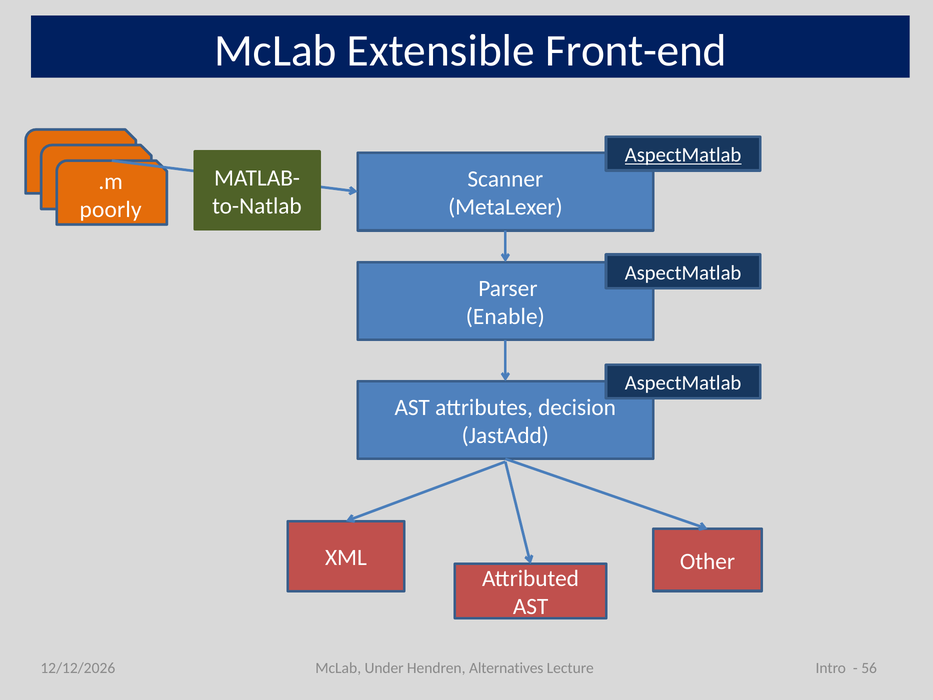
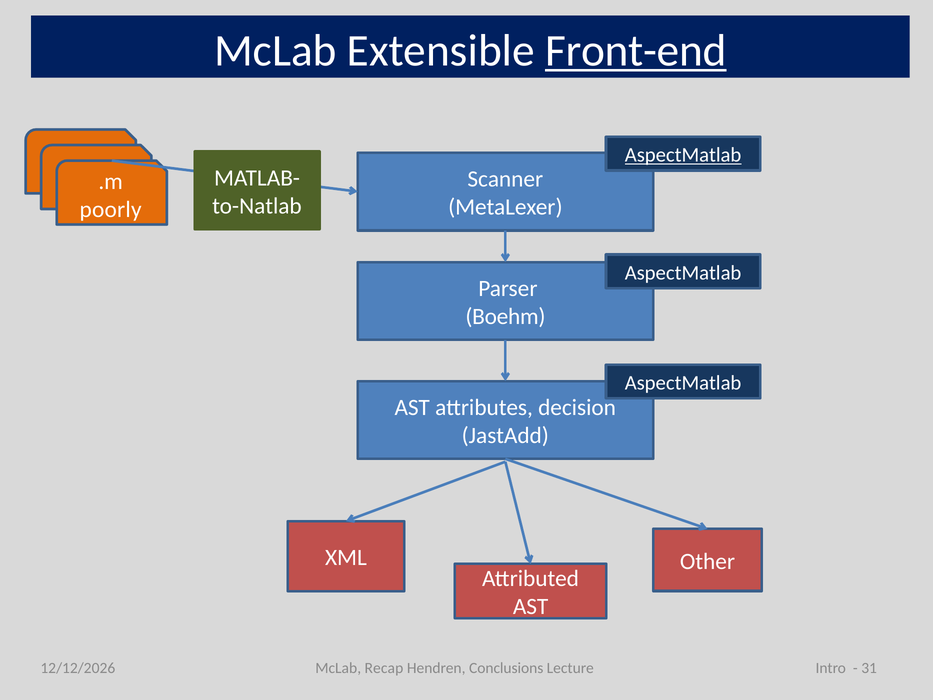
Front-end underline: none -> present (636, 51)
Enable: Enable -> Boehm (505, 317)
Under: Under -> Recap (384, 668)
Alternatives: Alternatives -> Conclusions (506, 668)
56: 56 -> 31 (869, 668)
